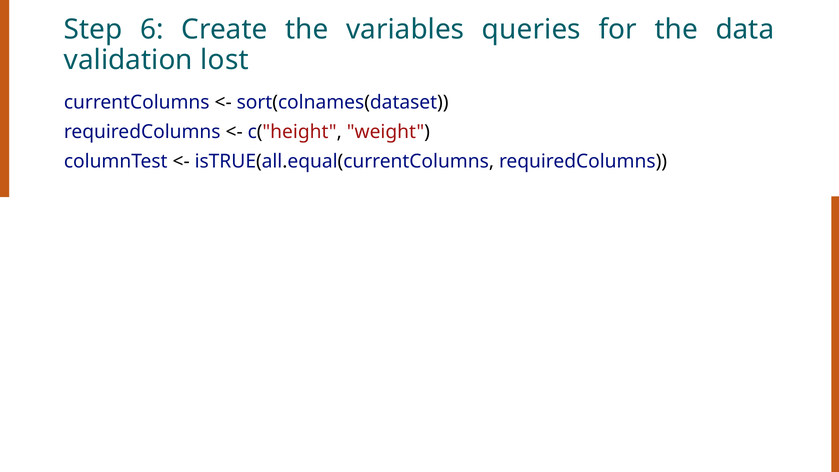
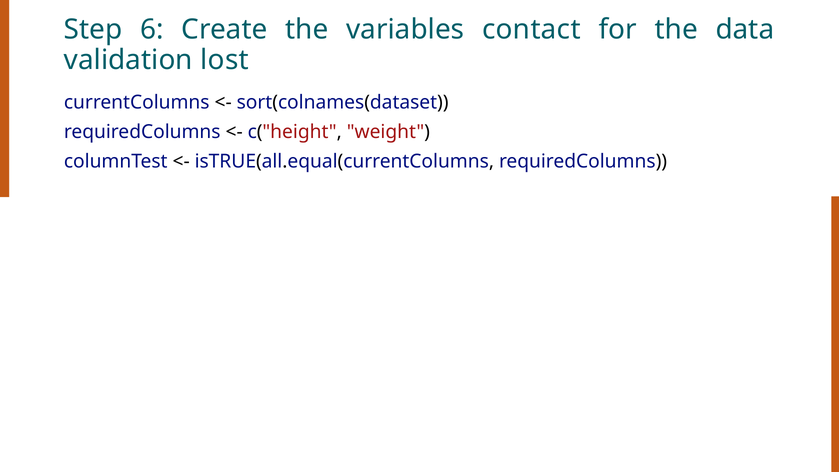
queries: queries -> contact (531, 30)
